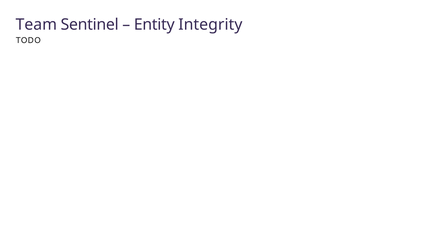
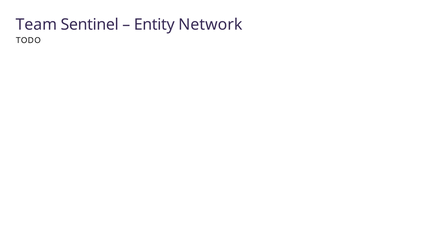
Integrity: Integrity -> Network (210, 25)
